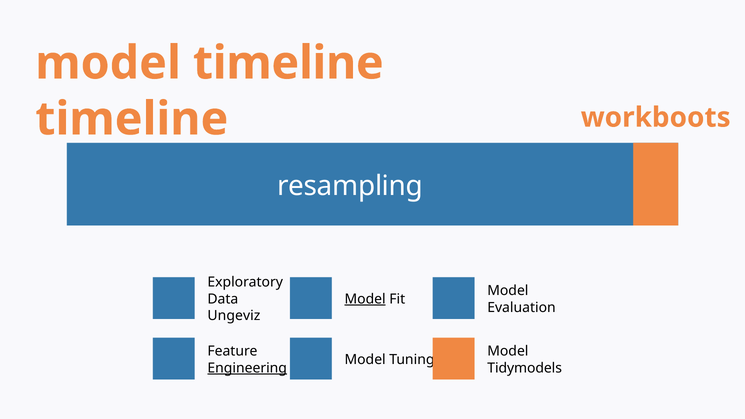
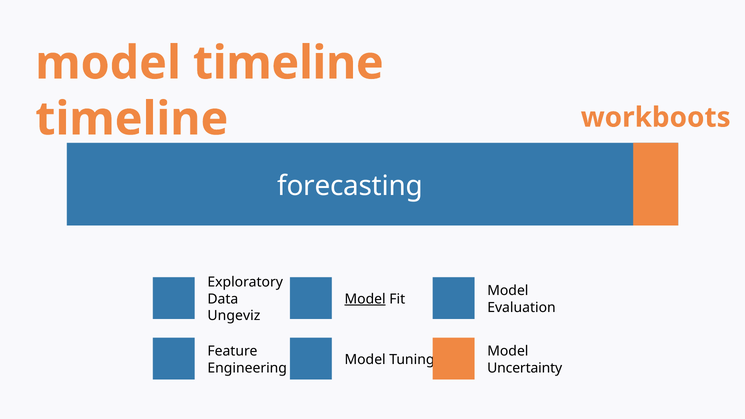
resampling: resampling -> forecasting (350, 186)
Engineering underline: present -> none (247, 368)
Tidymodels: Tidymodels -> Uncertainty (525, 368)
